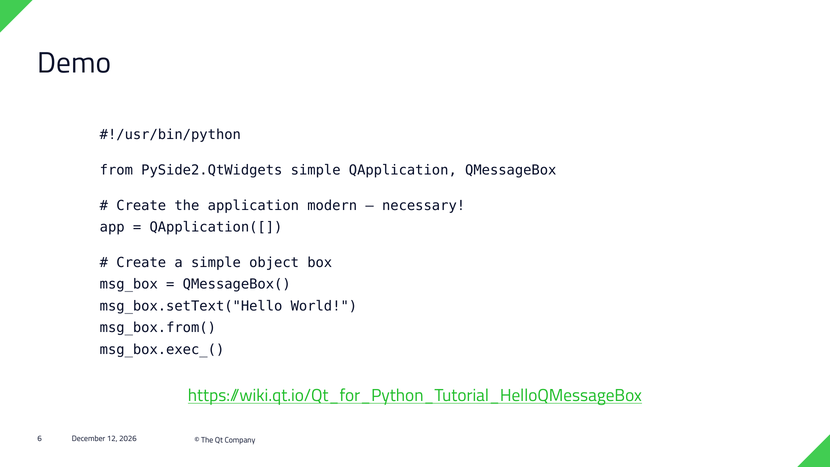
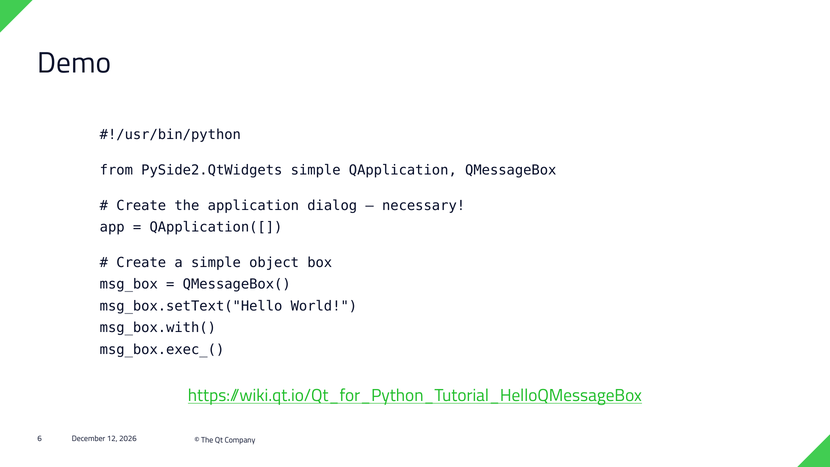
modern: modern -> dialog (332, 205)
msg_box.from(: msg_box.from( -> msg_box.with( (158, 328)
